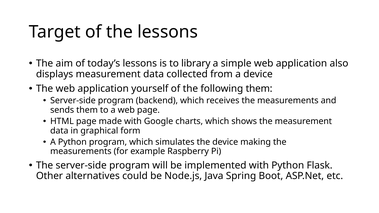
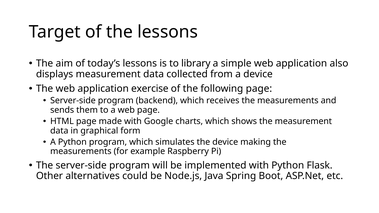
yourself: yourself -> exercise (150, 89)
following them: them -> page (259, 89)
